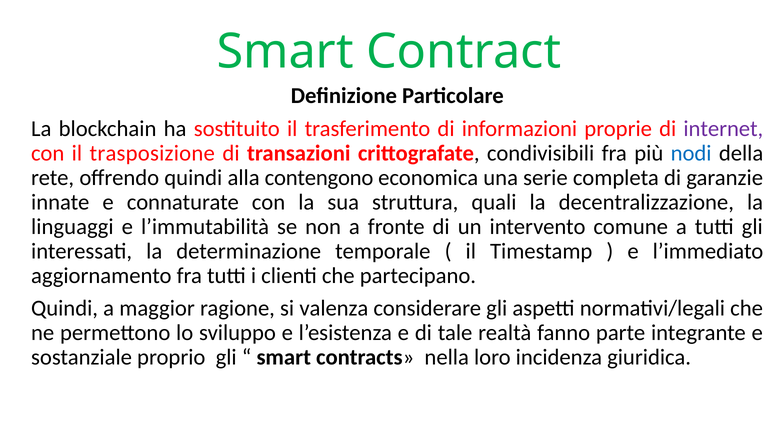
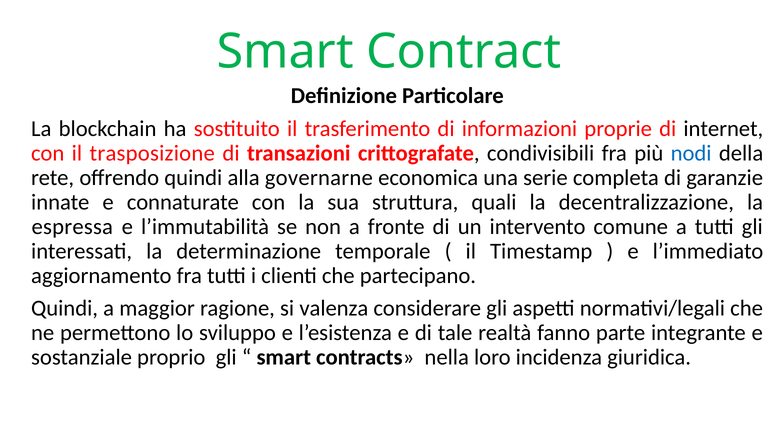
internet colour: purple -> black (723, 128)
contengono: contengono -> governarne (319, 177)
linguaggi: linguaggi -> espressa (72, 226)
